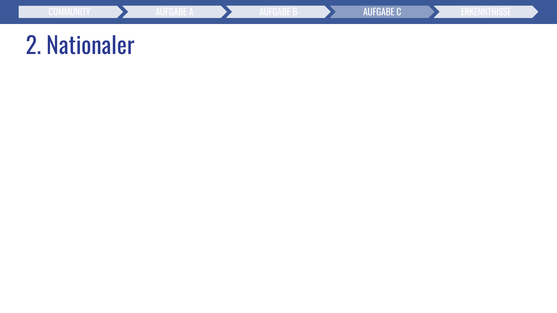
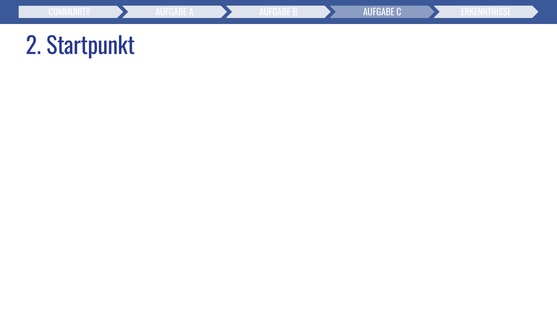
Nationaler: Nationaler -> Startpunkt (91, 46)
